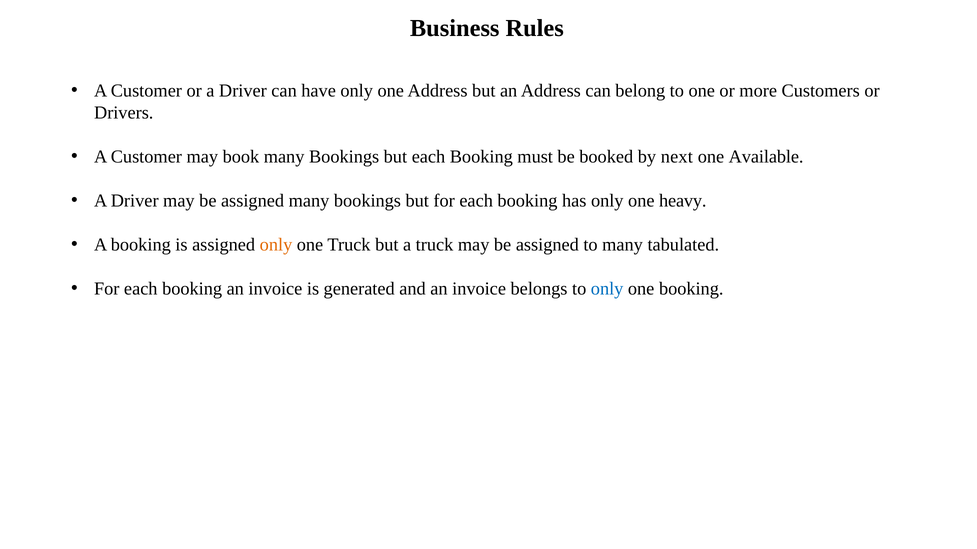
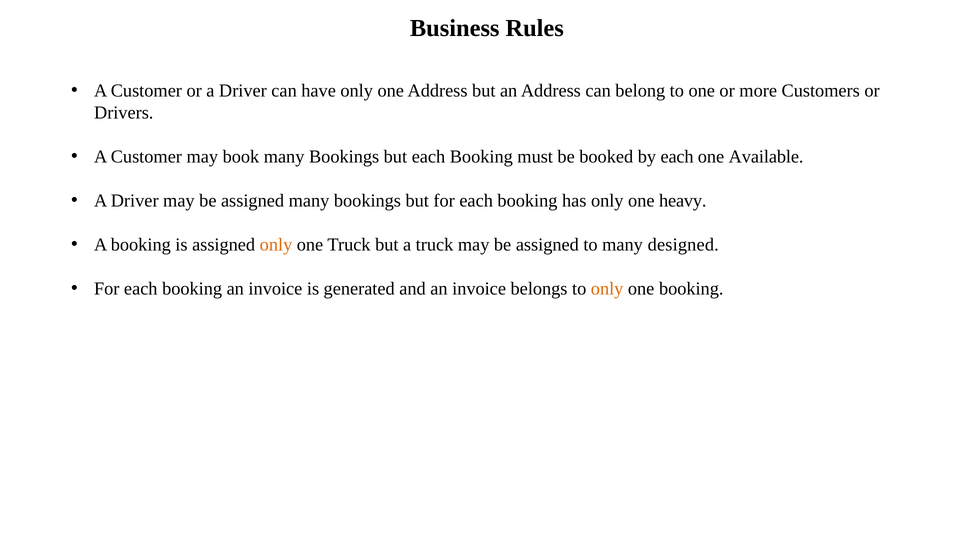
by next: next -> each (677, 157)
tabulated: tabulated -> designed (683, 245)
only colour: blue -> orange (607, 289)
